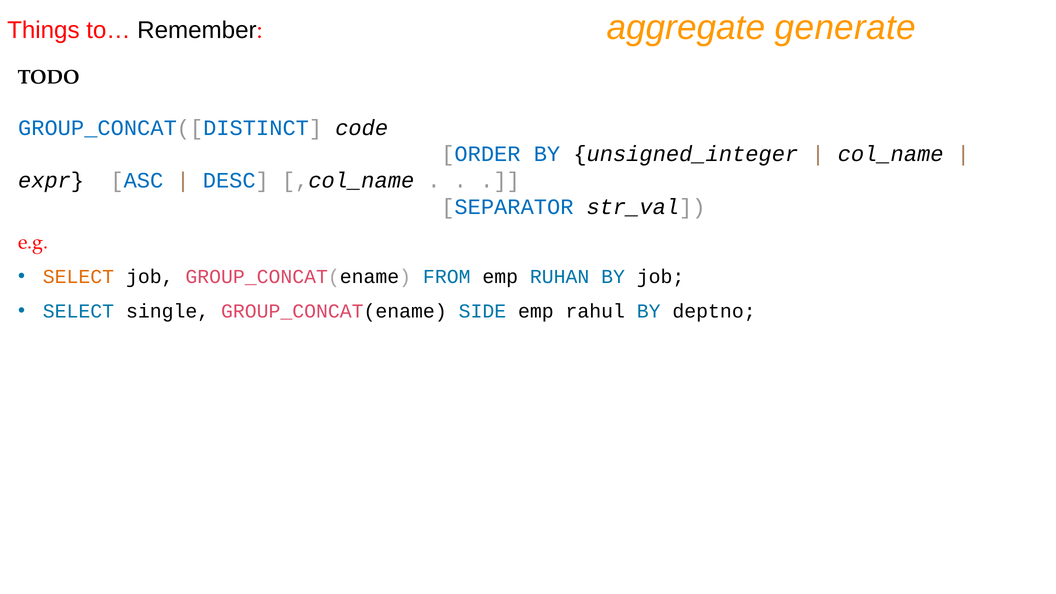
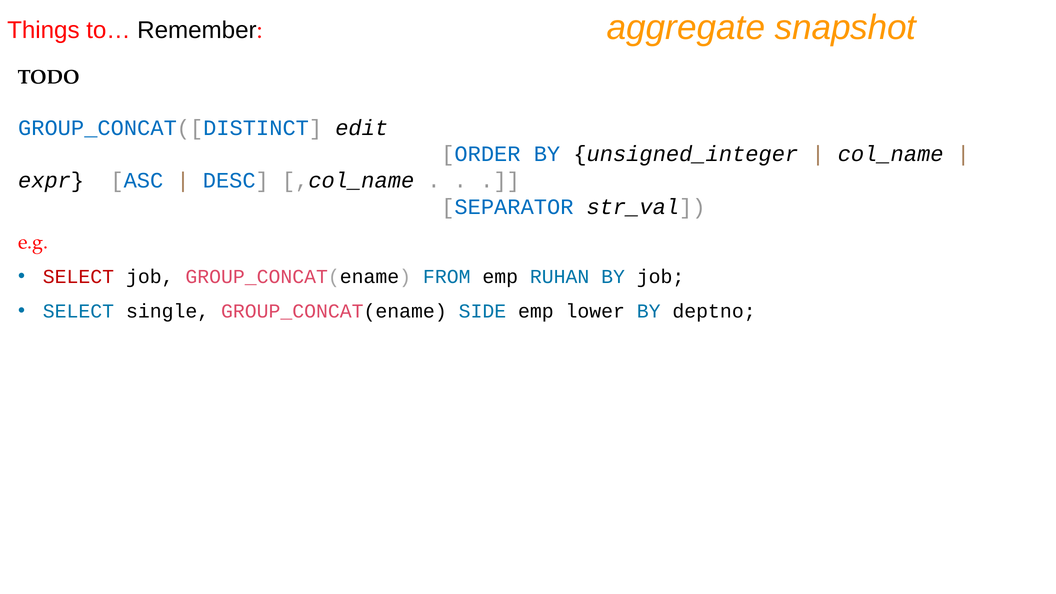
generate: generate -> snapshot (846, 27)
code: code -> edit (362, 128)
SELECT colour: orange -> red (78, 277)
rahul: rahul -> lower (595, 311)
